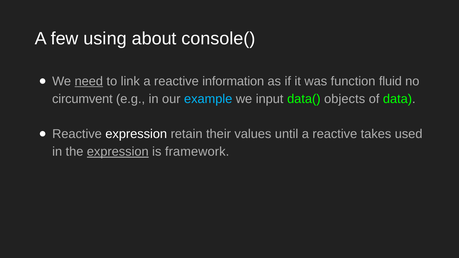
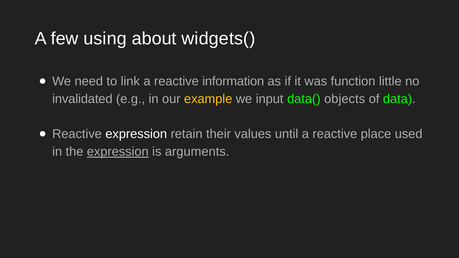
console(: console( -> widgets( (218, 39)
need underline: present -> none (89, 81)
fluid: fluid -> little (390, 81)
circumvent: circumvent -> invalidated (82, 99)
example colour: light blue -> yellow (208, 99)
takes: takes -> place (376, 134)
framework: framework -> arguments (197, 152)
